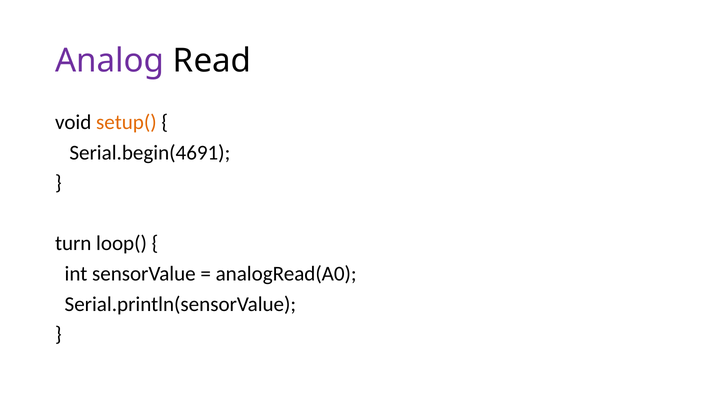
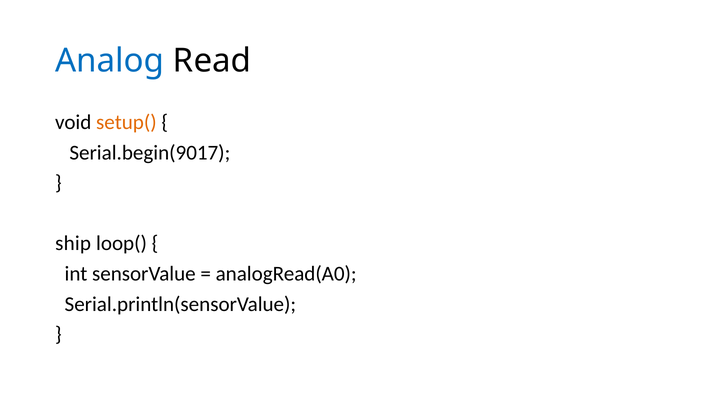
Analog colour: purple -> blue (110, 61)
Serial.begin(4691: Serial.begin(4691 -> Serial.begin(9017 (150, 152)
turn: turn -> ship (73, 243)
